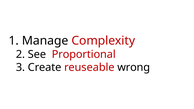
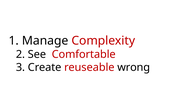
Proportional: Proportional -> Comfortable (84, 54)
